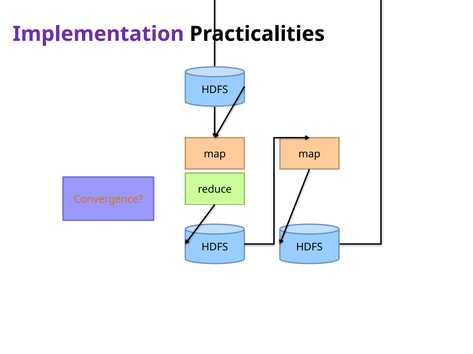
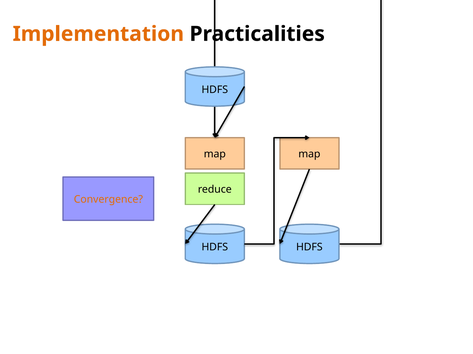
Implementation colour: purple -> orange (98, 34)
